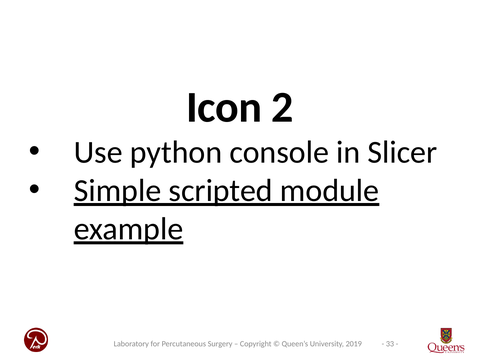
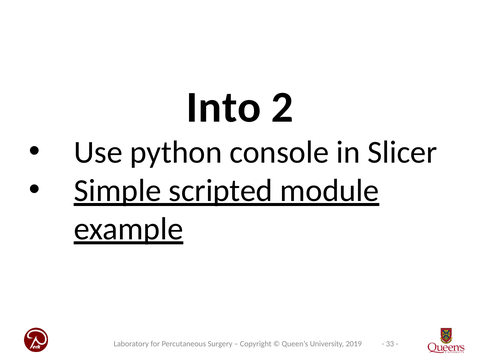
Icon: Icon -> Into (224, 107)
